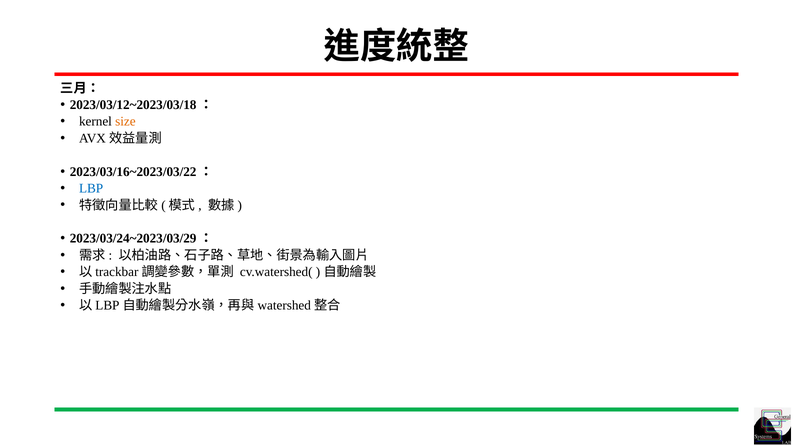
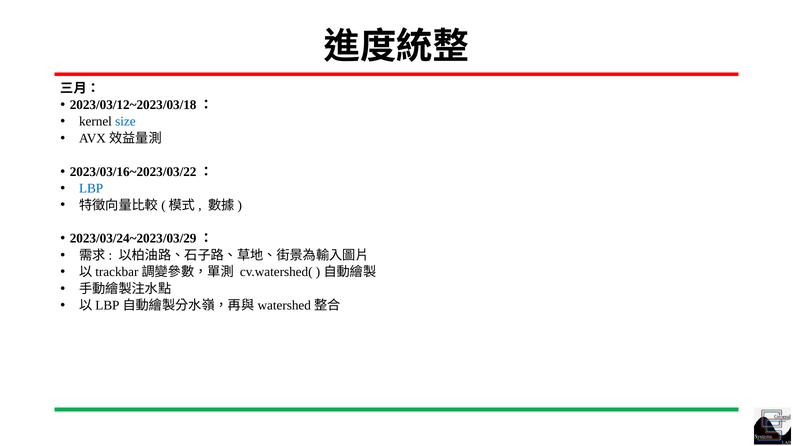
size colour: orange -> blue (125, 122)
